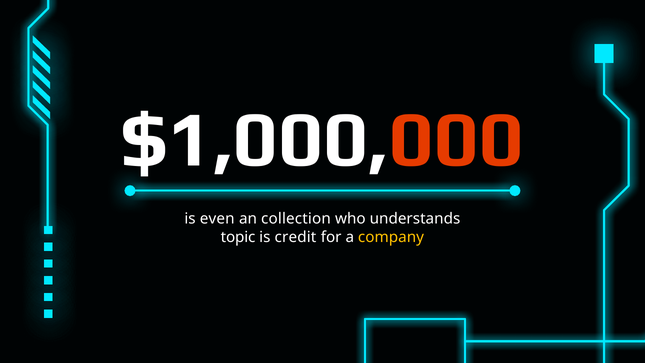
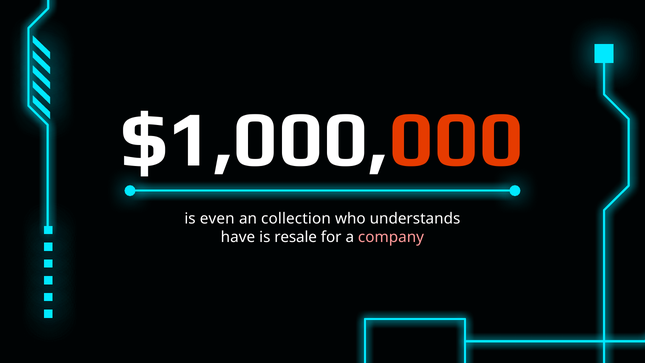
topic: topic -> have (238, 237)
credit: credit -> resale (296, 237)
company colour: yellow -> pink (391, 237)
